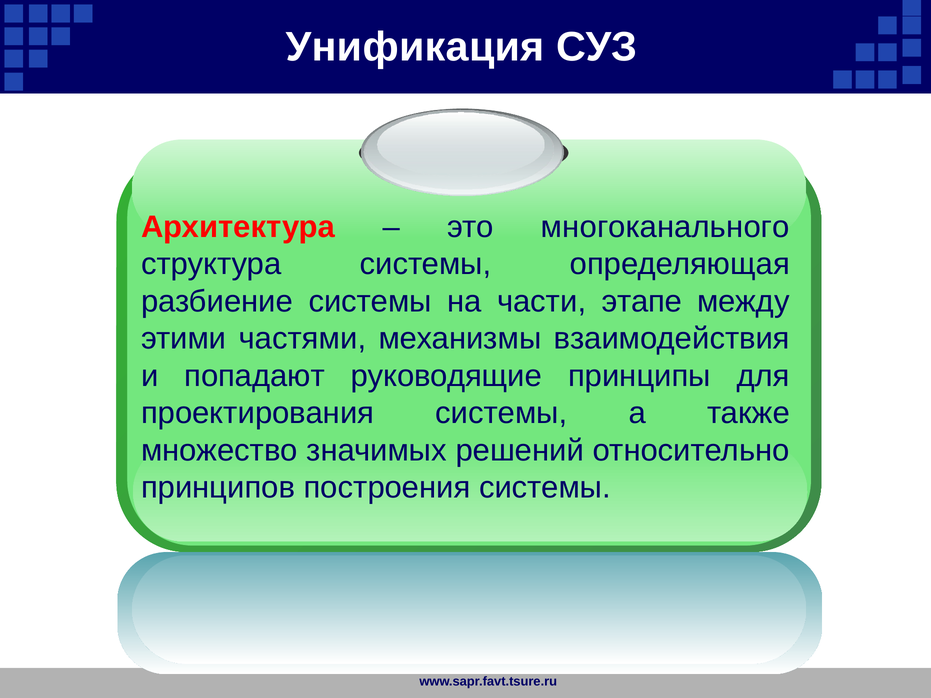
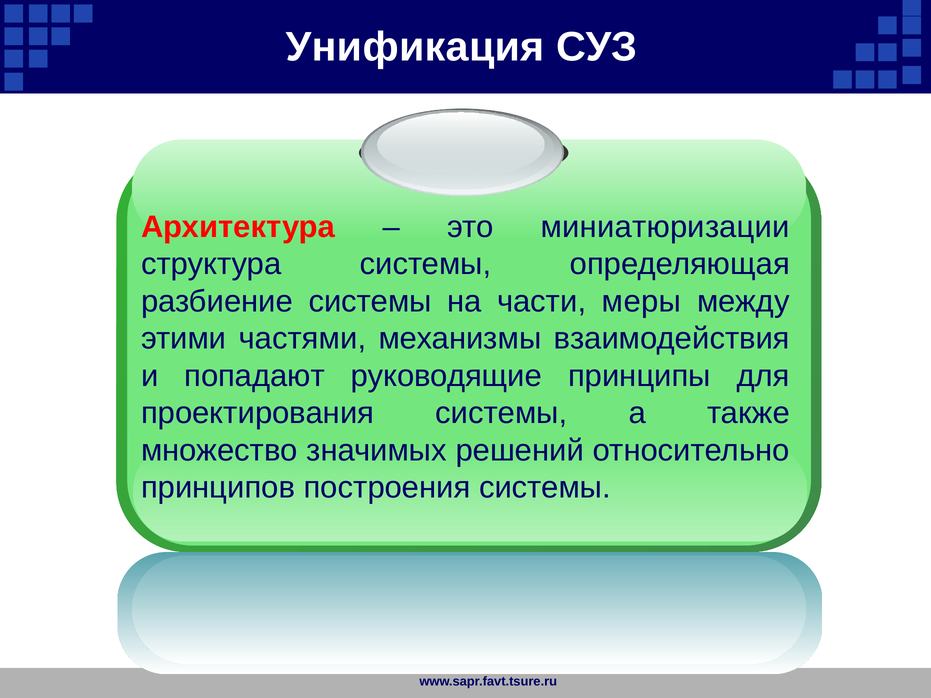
многоканального: многоканального -> миниатюризации (665, 227)
этапе: этапе -> меры (641, 302)
